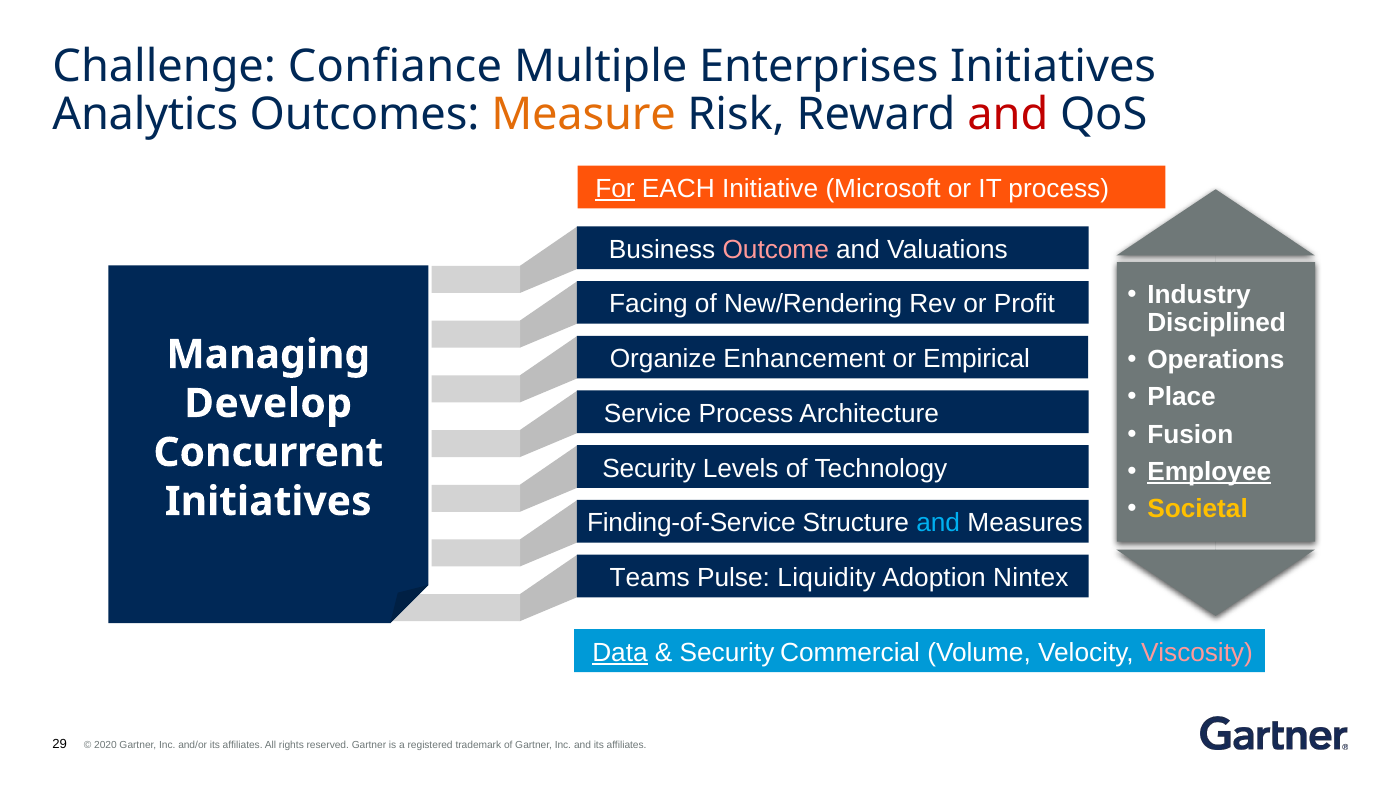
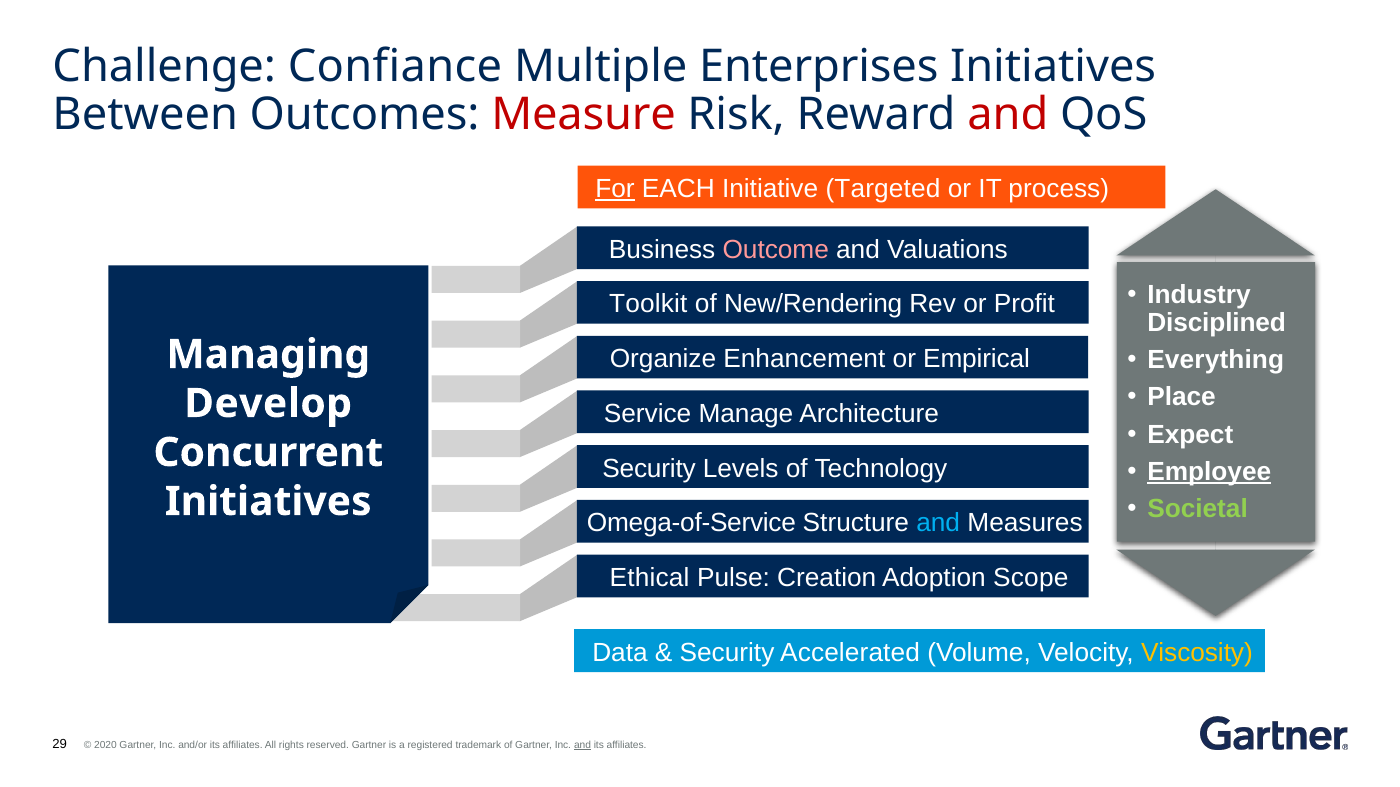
Analytics: Analytics -> Between (145, 115)
Measure colour: orange -> red (584, 115)
Microsoft: Microsoft -> Targeted (883, 189)
Facing: Facing -> Toolkit (648, 304)
Operations: Operations -> Everything (1216, 360)
Service Process: Process -> Manage (746, 414)
Fusion: Fusion -> Expect (1190, 435)
Societal colour: yellow -> light green (1198, 509)
Finding-of-Service: Finding-of-Service -> Omega-of-Service (691, 523)
Teams: Teams -> Ethical (650, 578)
Liquidity: Liquidity -> Creation (827, 578)
Nintex: Nintex -> Scope (1031, 578)
Data underline: present -> none (620, 653)
Commercial: Commercial -> Accelerated (850, 653)
Viscosity colour: pink -> yellow (1197, 653)
and underline: none -> present (582, 746)
